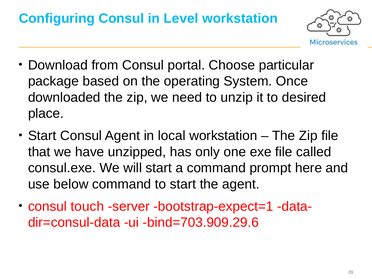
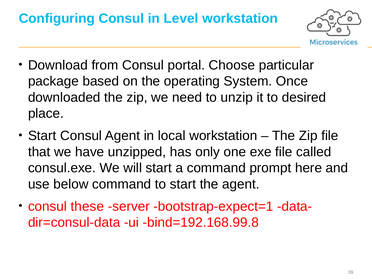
touch: touch -> these (87, 206)
bind=703.909.29.6: bind=703.909.29.6 -> bind=192.168.99.8 (201, 223)
